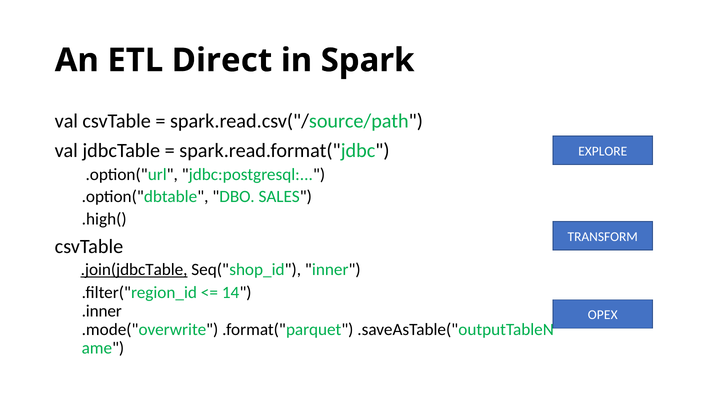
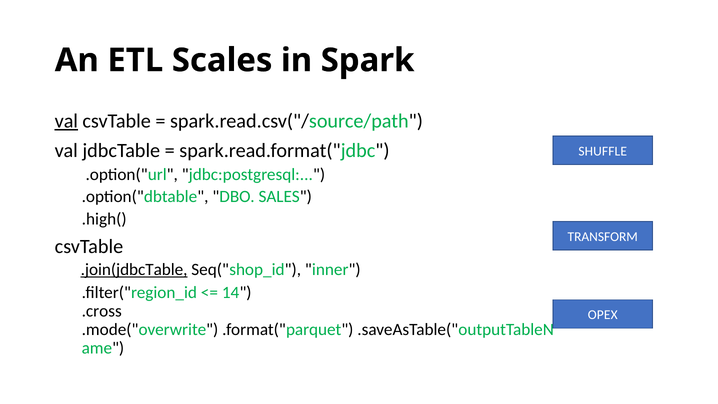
Direct: Direct -> Scales (222, 60)
val underline: none -> present (66, 121)
EXPLORE: EXPLORE -> SHUFFLE (603, 151)
.inner: .inner -> .cross (102, 311)
